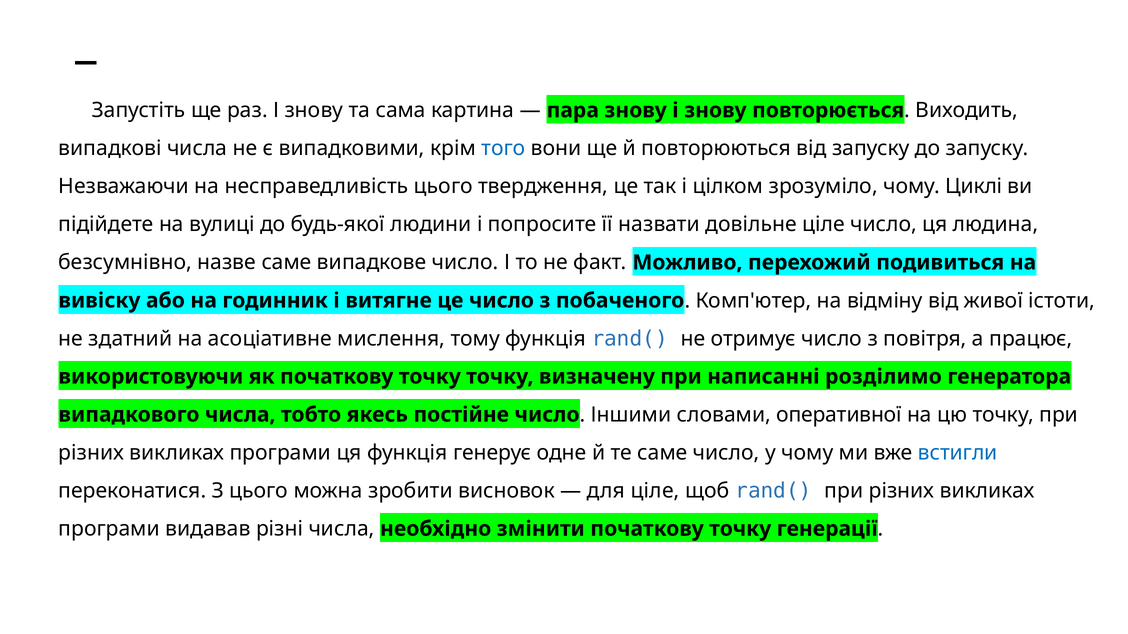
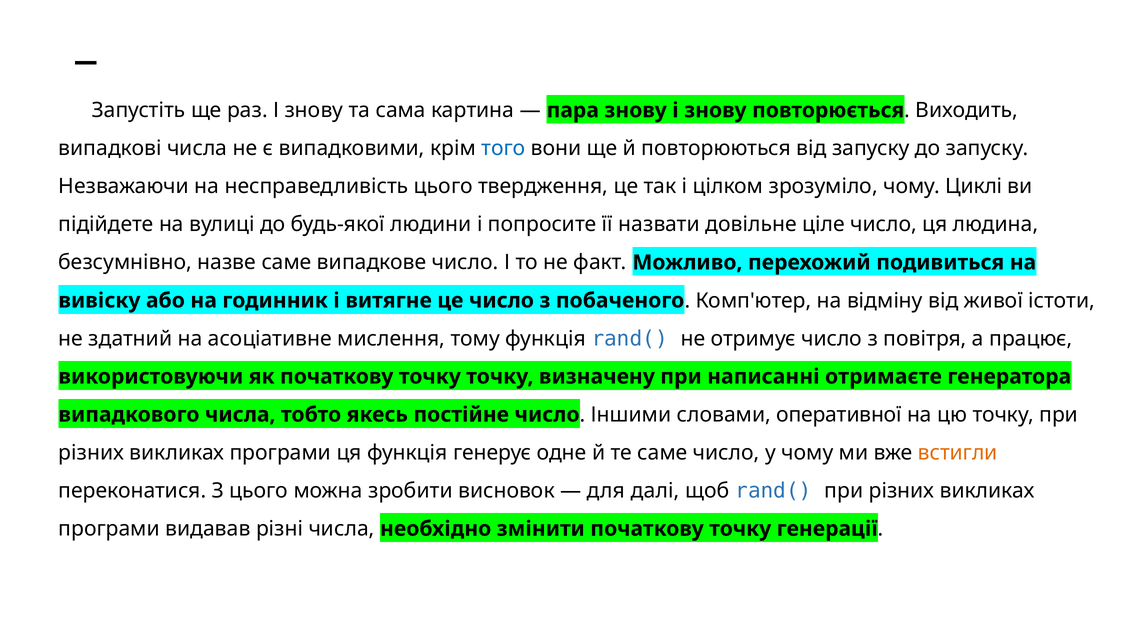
розділимо: розділимо -> отримаєте (883, 377)
встигли colour: blue -> orange (958, 453)
для ціле: ціле -> далі (655, 491)
